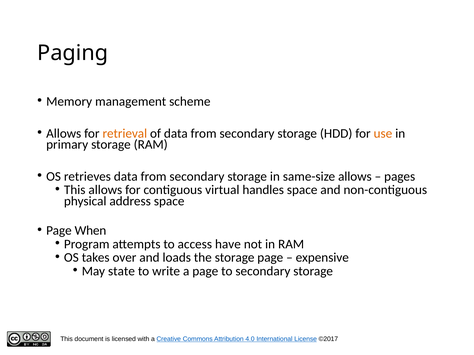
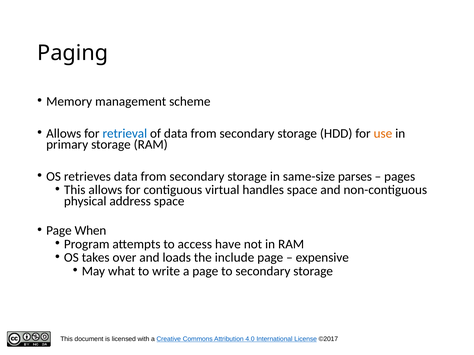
retrieval colour: orange -> blue (125, 134)
same-size allows: allows -> parses (355, 177)
the storage: storage -> include (235, 258)
state: state -> what (122, 272)
